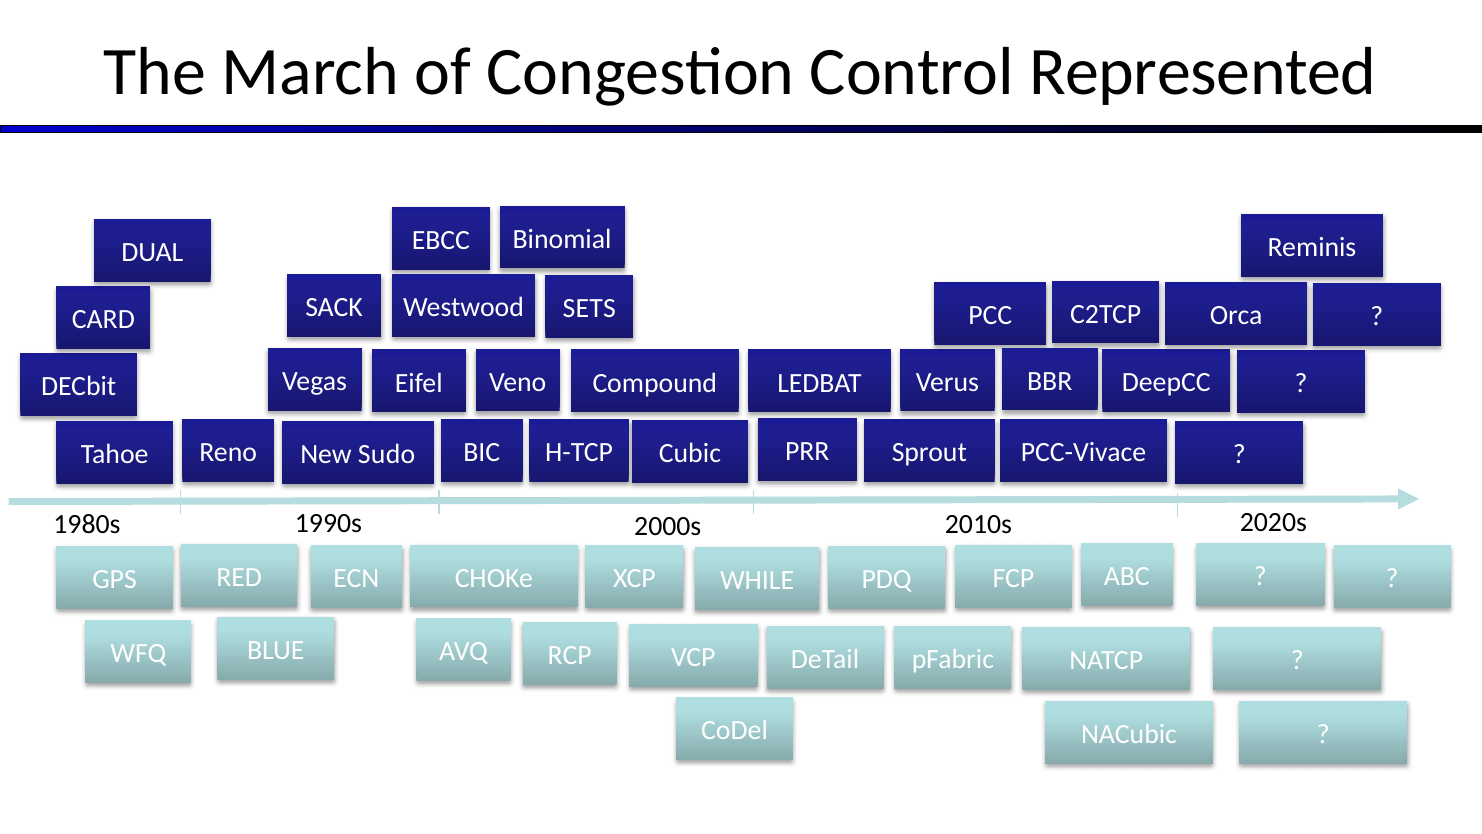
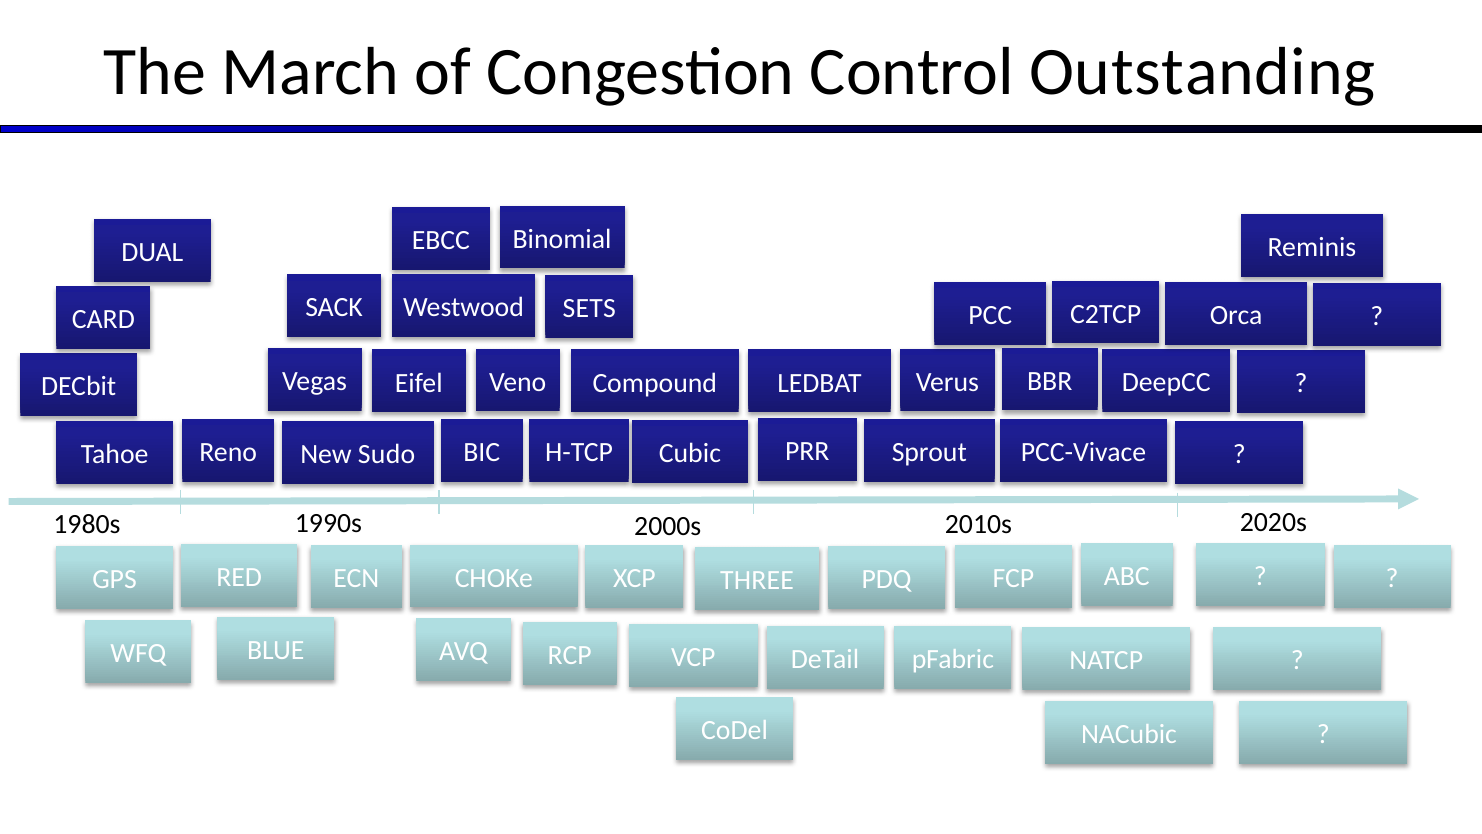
Represented: Represented -> Outstanding (1202, 73)
WHILE: WHILE -> THREE (757, 580)
